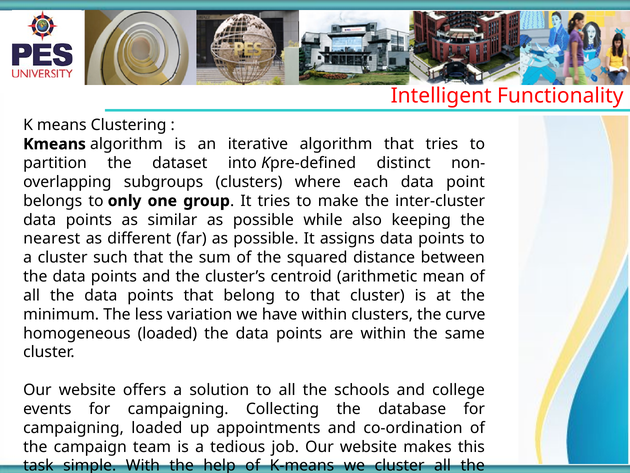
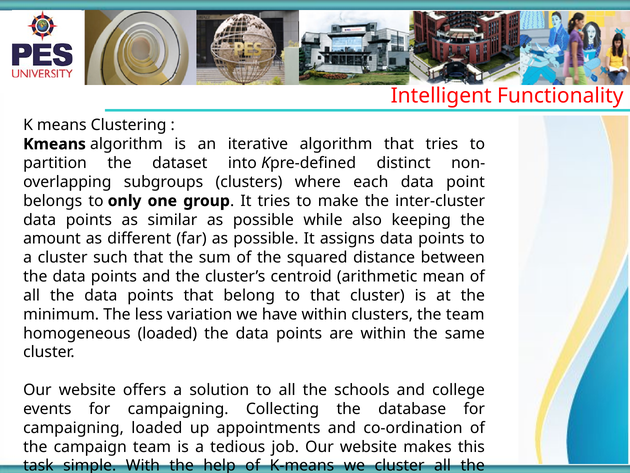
nearest: nearest -> amount (52, 238)
the curve: curve -> team (465, 314)
